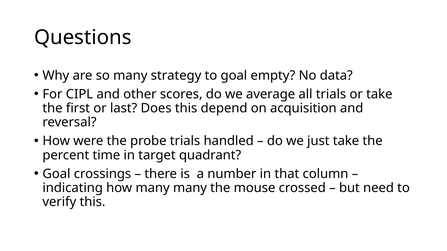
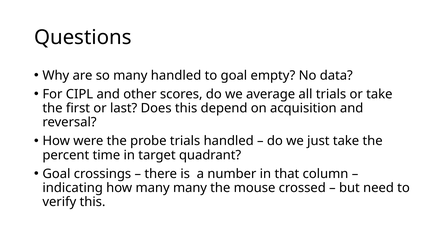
many strategy: strategy -> handled (176, 76)
